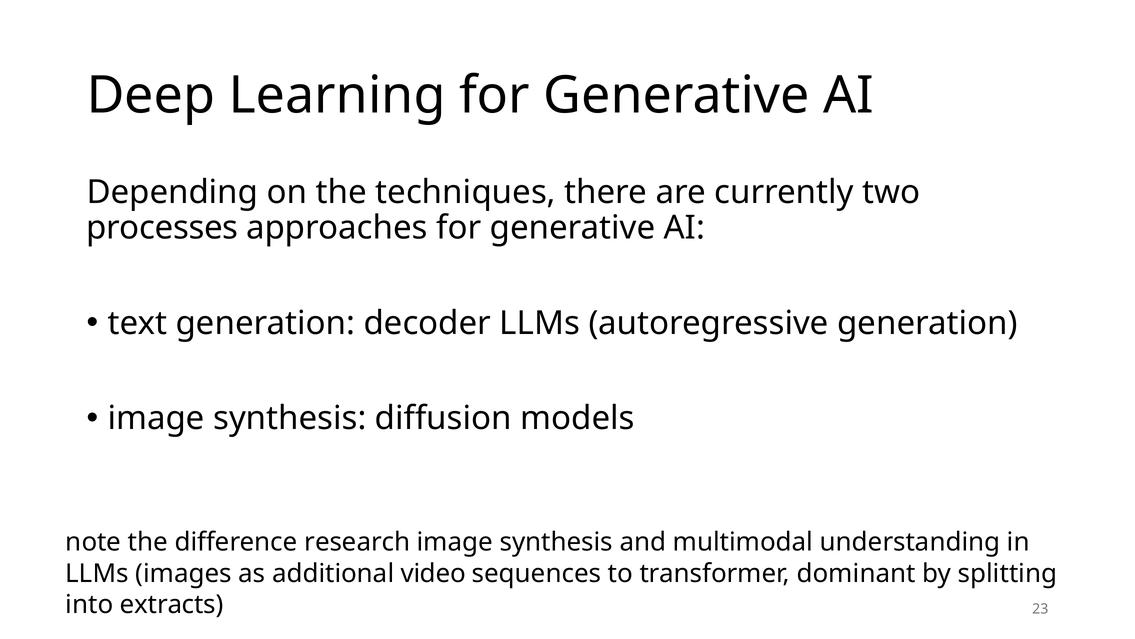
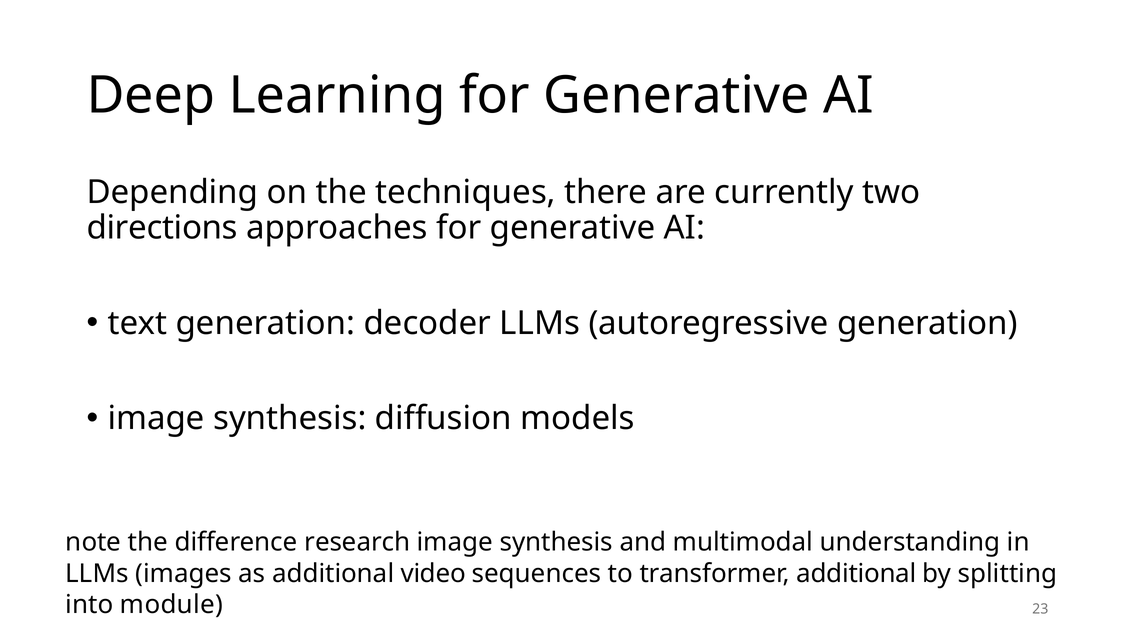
processes: processes -> directions (162, 228)
transformer dominant: dominant -> additional (856, 573)
extracts: extracts -> module (171, 604)
